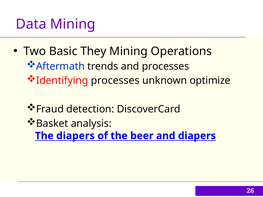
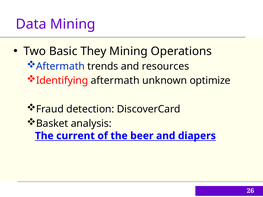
and processes: processes -> resources (166, 66)
Identifying processes: processes -> aftermath (115, 81)
The diapers: diapers -> current (76, 136)
